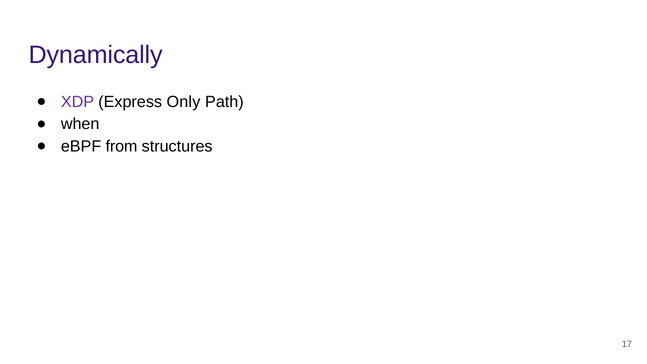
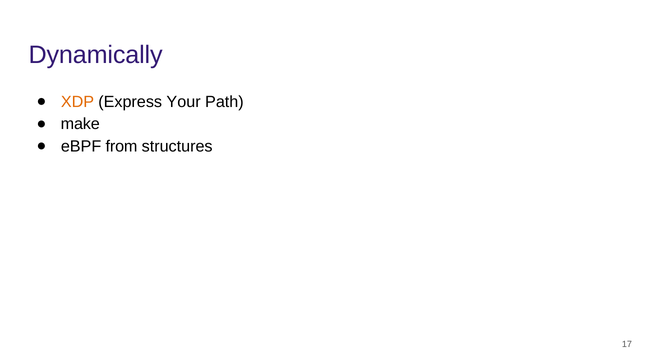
XDP colour: purple -> orange (77, 102)
Only: Only -> Your (184, 102)
when: when -> make (80, 124)
